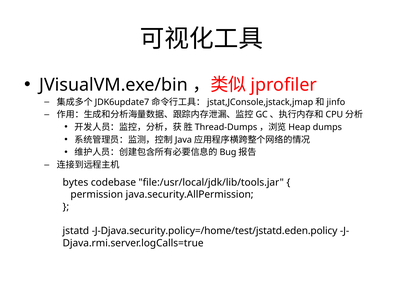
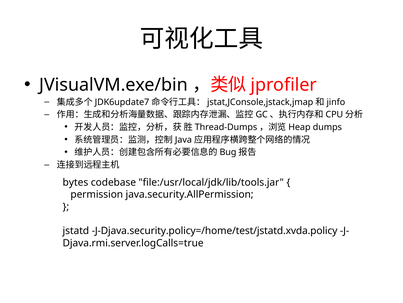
J-Djava.security.policy=/home/test/jstatd.eden.policy: J-Djava.security.policy=/home/test/jstatd.eden.policy -> J-Djava.security.policy=/home/test/jstatd.xvda.policy (215, 230)
